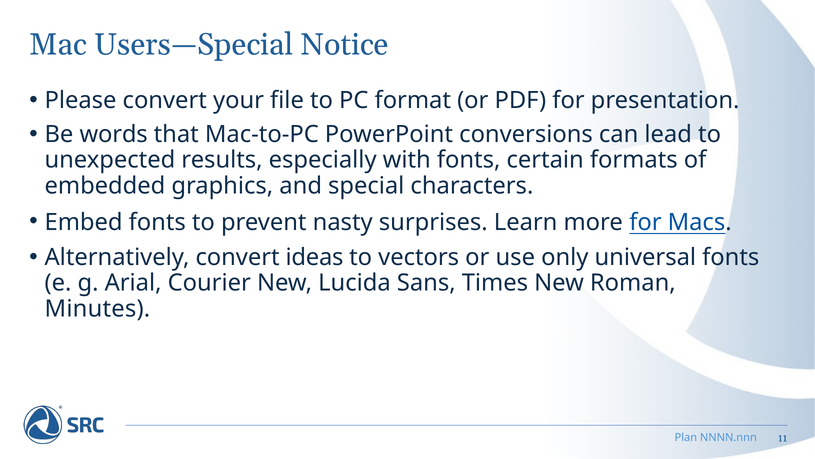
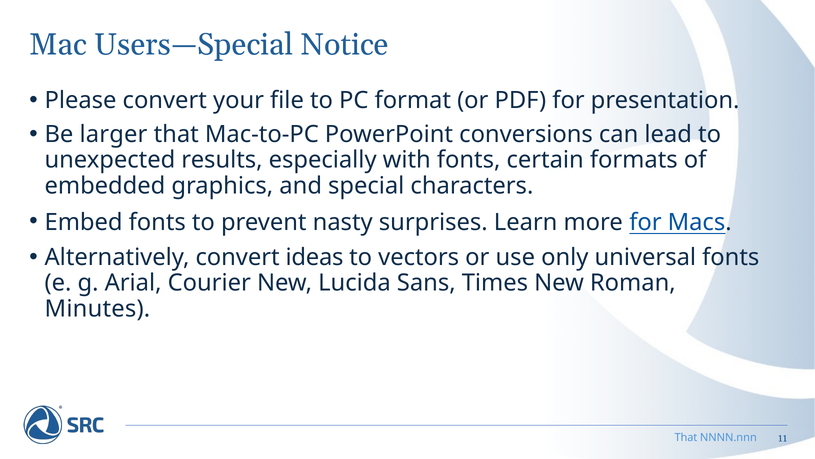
words: words -> larger (113, 134)
Plan: Plan -> That (686, 437)
